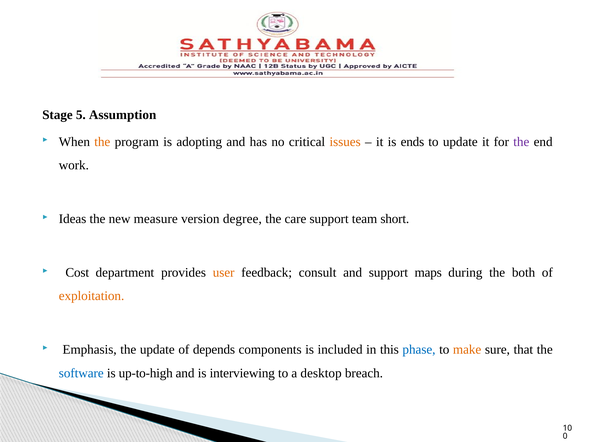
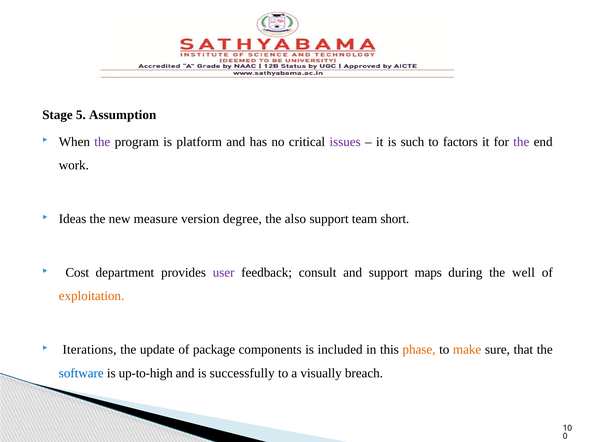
the colour: orange -> purple (102, 142)
adopting: adopting -> platform (199, 142)
issues colour: orange -> purple (345, 142)
ends: ends -> such (412, 142)
to update: update -> factors (460, 142)
care: care -> also (295, 219)
user colour: orange -> purple (224, 272)
both: both -> well (523, 272)
Emphasis: Emphasis -> Iterations (90, 349)
depends: depends -> package (214, 349)
phase colour: blue -> orange (419, 349)
interviewing: interviewing -> successfully (242, 373)
desktop: desktop -> visually (321, 373)
